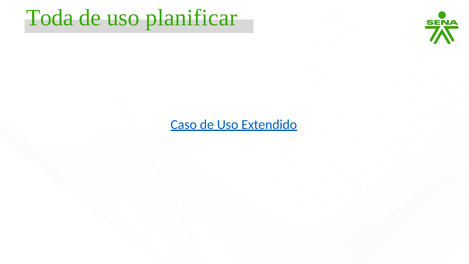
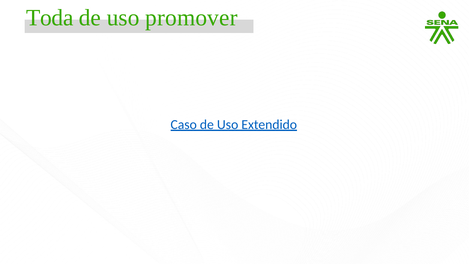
planificar: planificar -> promover (191, 18)
